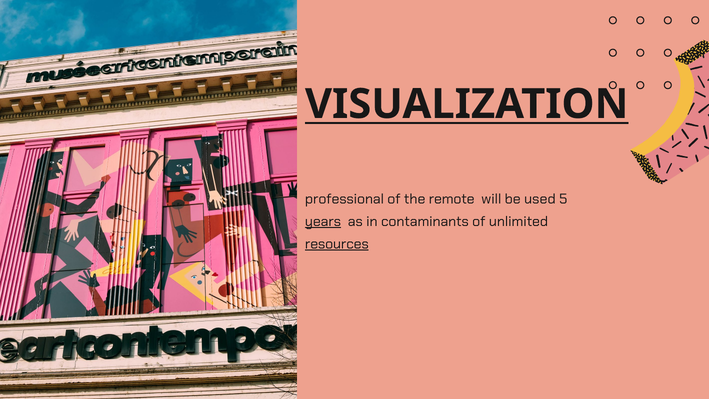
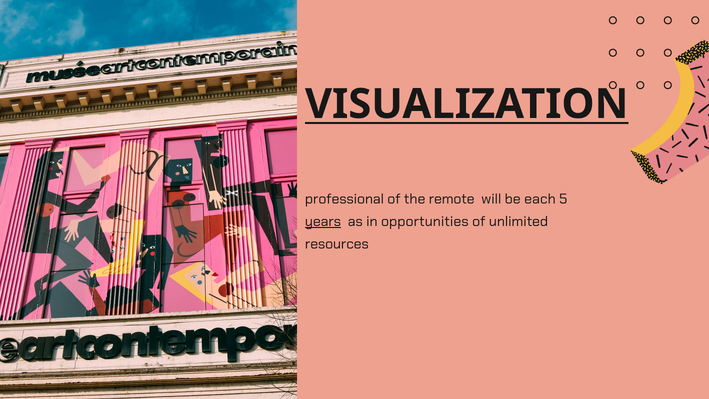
used: used -> each (540, 199)
contaminants: contaminants -> opportunities (425, 221)
resources underline: present -> none (337, 244)
